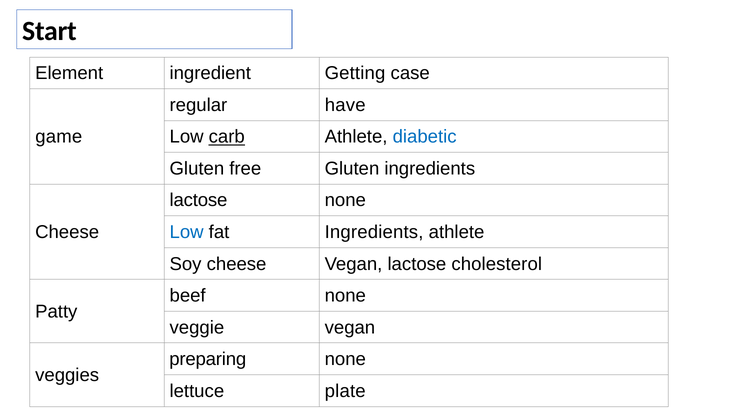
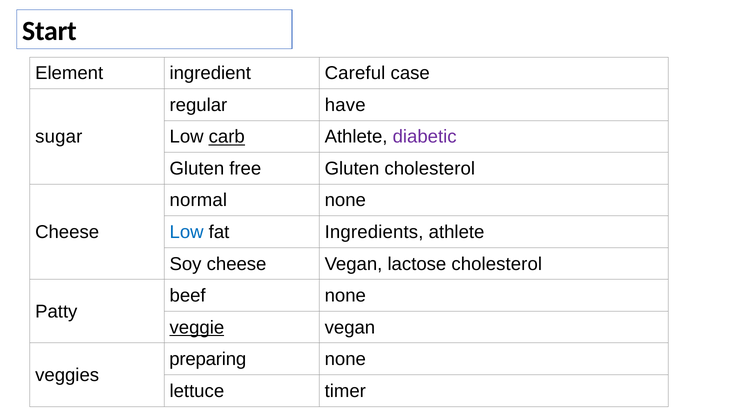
Getting: Getting -> Careful (355, 73)
game: game -> sugar (59, 137)
diabetic colour: blue -> purple (425, 137)
Gluten ingredients: ingredients -> cholesterol (430, 169)
lactose: lactose -> normal (198, 201)
veggie underline: none -> present (197, 328)
plate: plate -> timer (345, 391)
